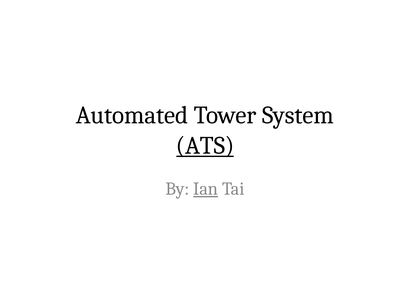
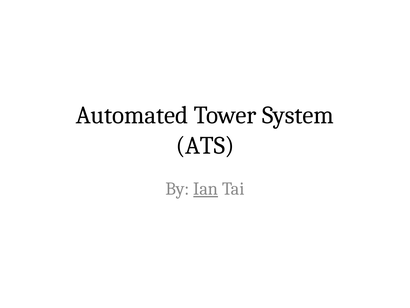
ATS underline: present -> none (205, 145)
